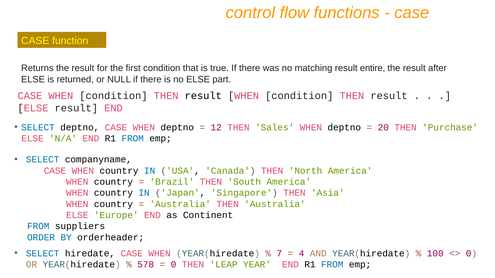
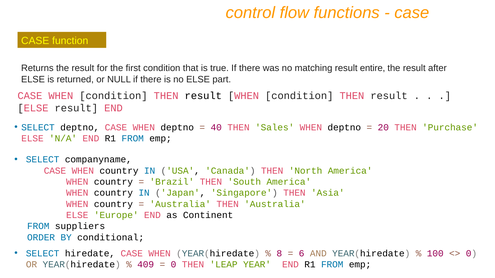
12: 12 -> 40 (216, 128)
orderheader: orderheader -> conditional (111, 238)
7: 7 -> 8 (279, 254)
4: 4 -> 6 (302, 254)
578: 578 -> 409 (146, 265)
